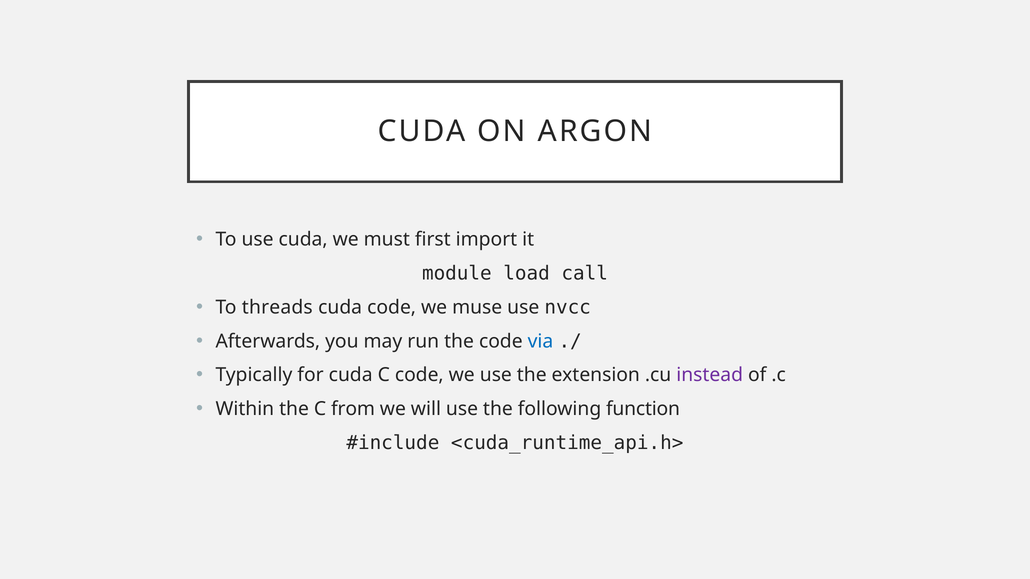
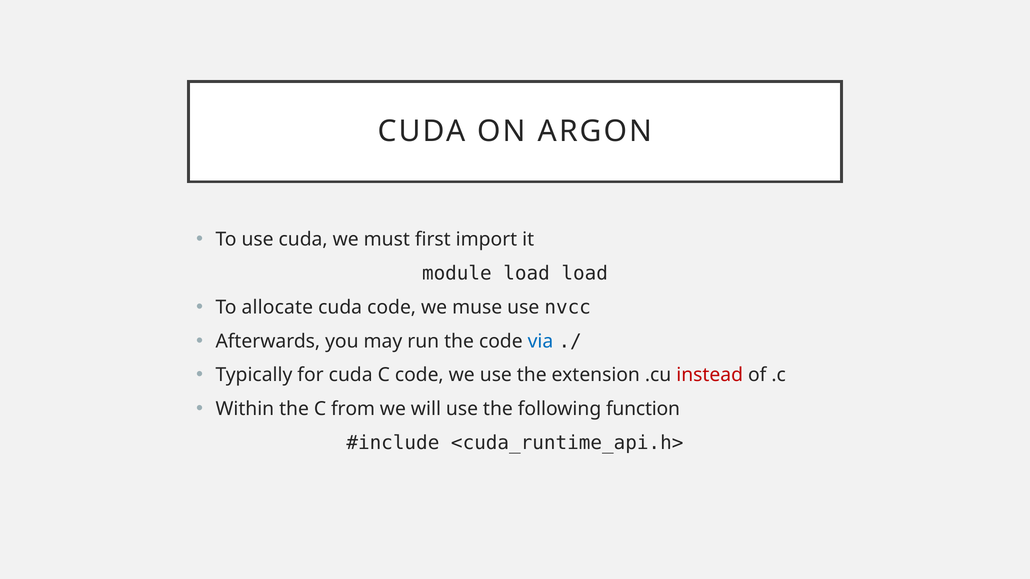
load call: call -> load (585, 274)
threads: threads -> allocate (277, 307)
instead colour: purple -> red (710, 375)
